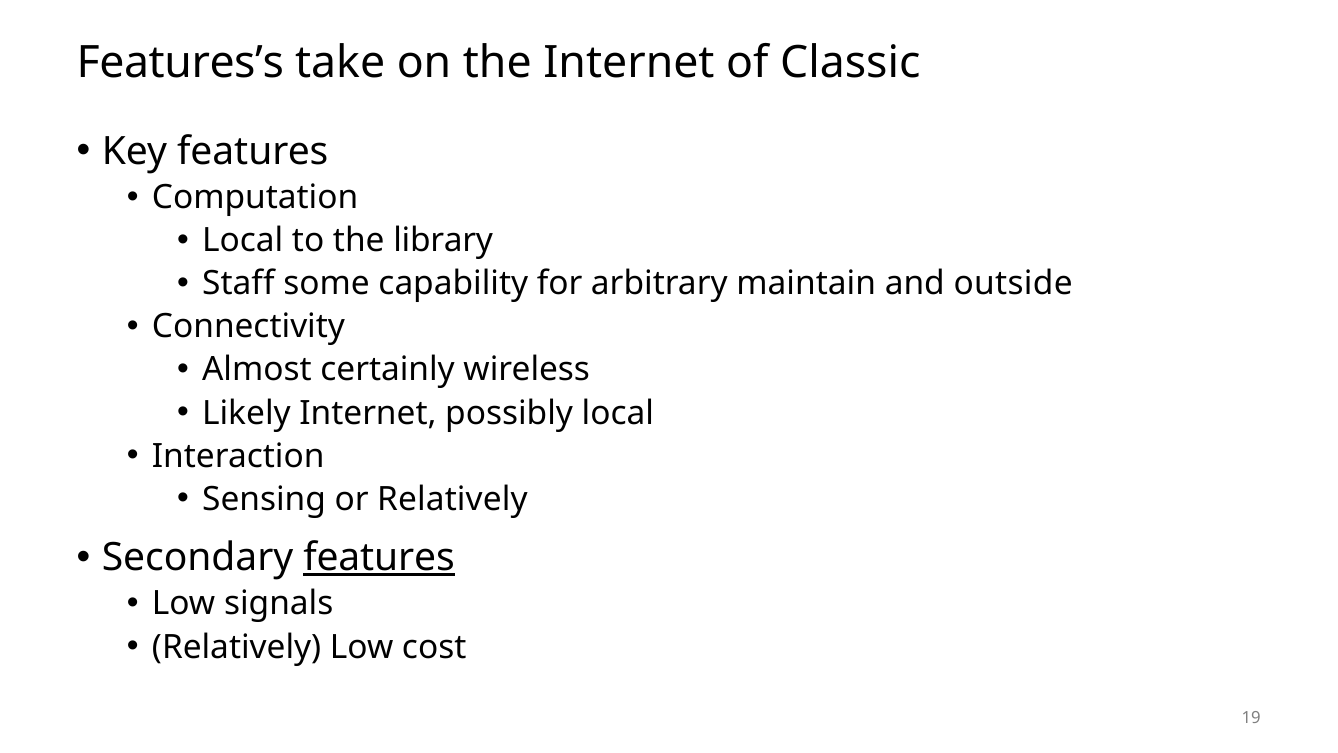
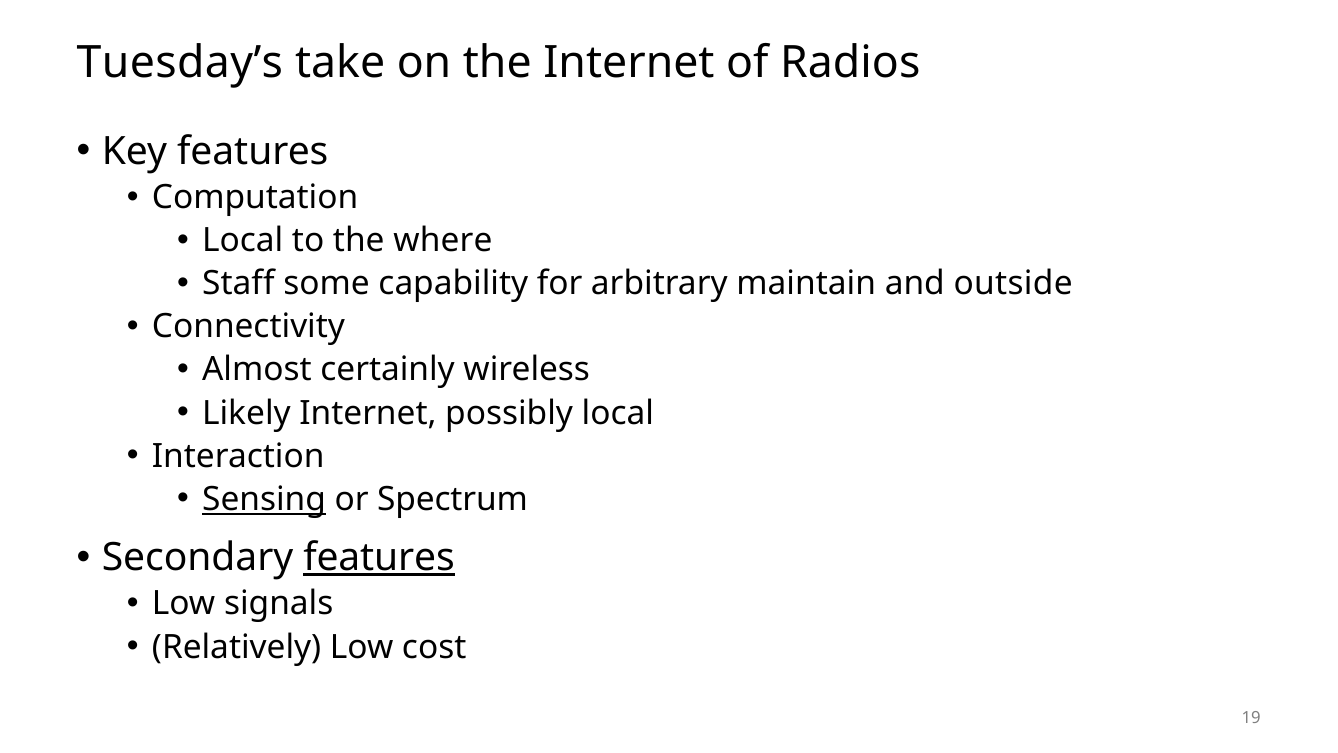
Features’s: Features’s -> Tuesday’s (180, 62)
Classic: Classic -> Radios (850, 62)
library: library -> where (443, 241)
Sensing underline: none -> present (264, 499)
or Relatively: Relatively -> Spectrum (453, 499)
